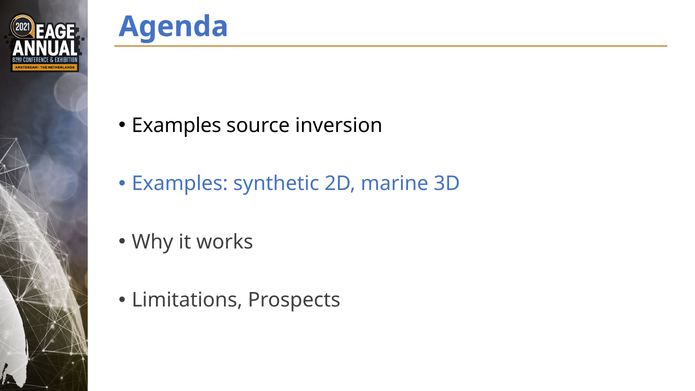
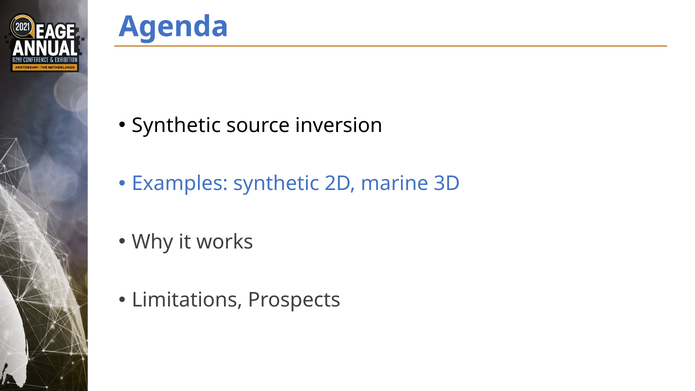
Examples: Examples -> Synthetic (176, 125)
